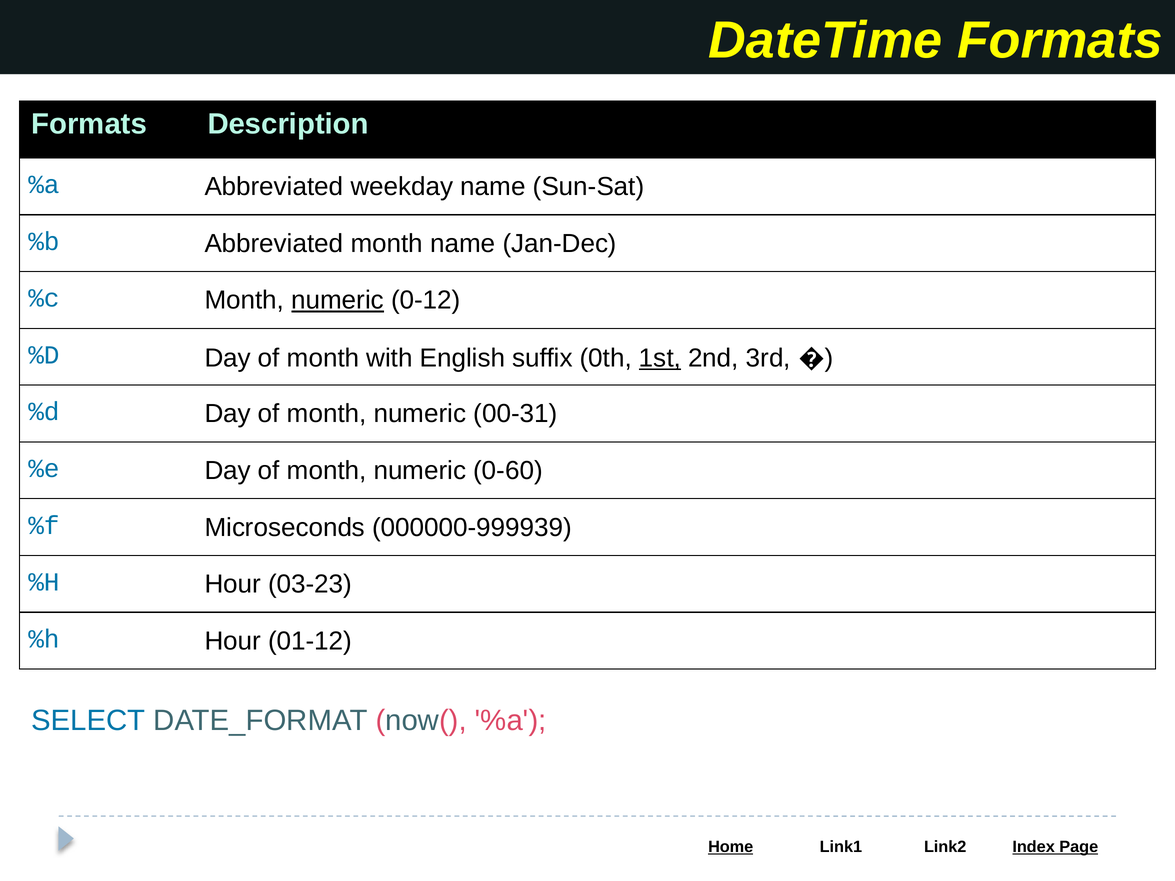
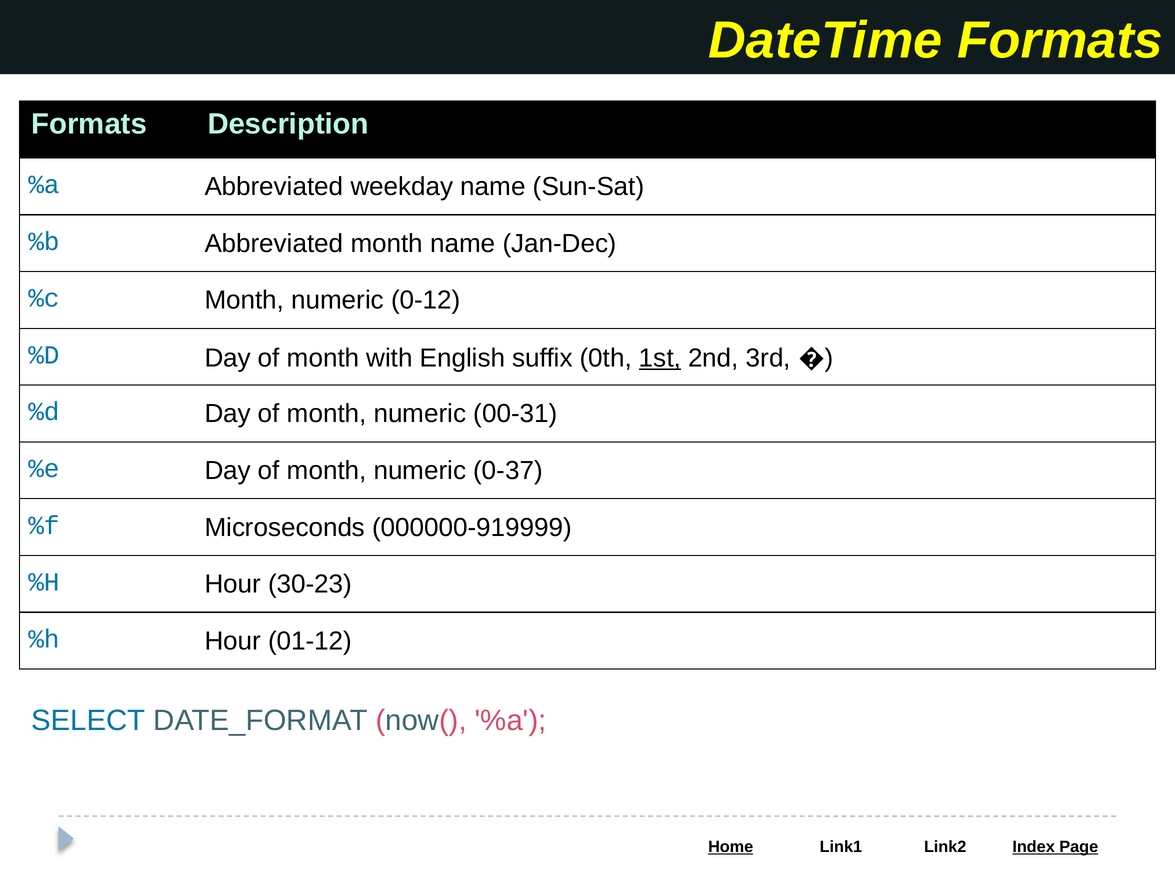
numeric underline: present -> none (338, 300)
0-60: 0-60 -> 0-37 (508, 471)
000000-999939: 000000-999939 -> 000000-919999 (472, 528)
03-23: 03-23 -> 30-23 (310, 584)
